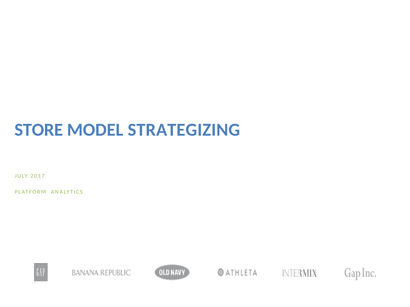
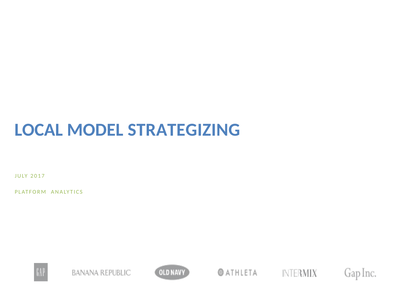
STORE: STORE -> LOCAL (39, 130)
